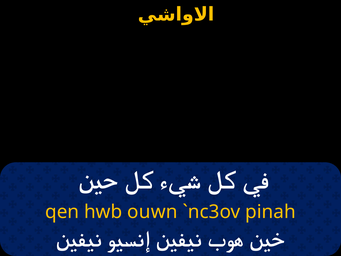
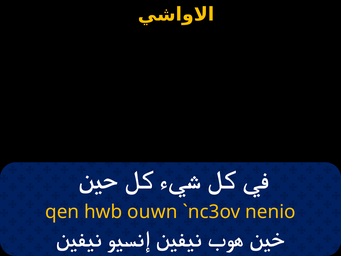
pinah: pinah -> nenio (270, 212)
